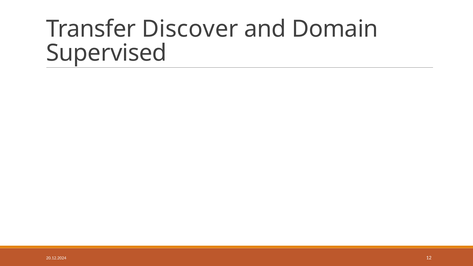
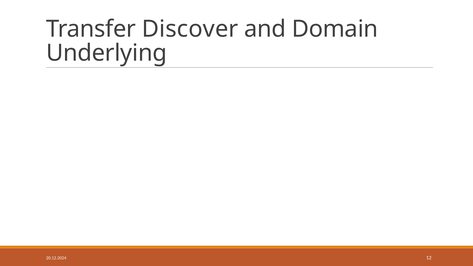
Supervised: Supervised -> Underlying (107, 53)
